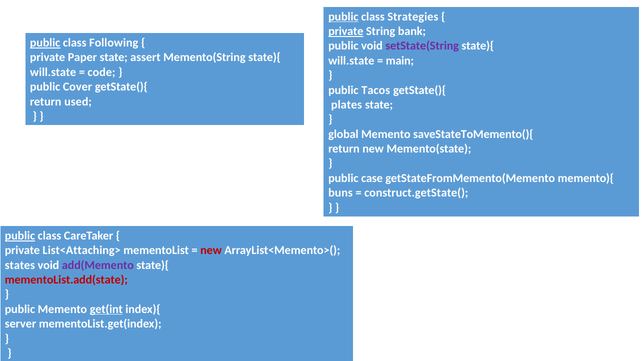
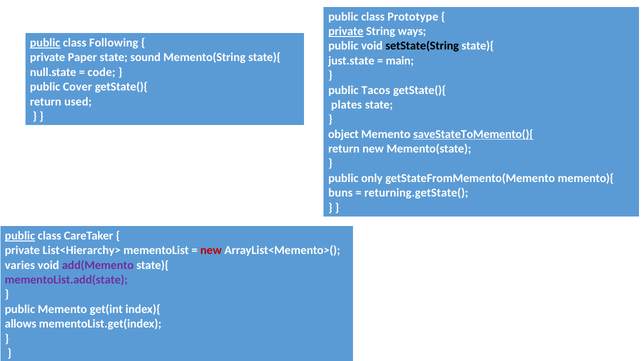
public underline: present -> none (343, 17)
Strategies: Strategies -> Prototype (413, 17)
bank: bank -> ways (412, 31)
setState(String colour: purple -> black (422, 46)
assert: assert -> sound (146, 58)
will.state: will.state -> just.state (351, 61)
will.state: will.state -> null.state (53, 72)
global: global -> object (343, 134)
saveStateToMemento(){ underline: none -> present (473, 134)
case: case -> only (372, 178)
construct.getState(: construct.getState( -> returning.getState( (416, 193)
List<Attaching>: List<Attaching> -> List<Hierarchy> (82, 251)
states: states -> varies (20, 265)
mementoList.add(state colour: red -> purple (66, 280)
get(int underline: present -> none (106, 309)
server: server -> allows (21, 324)
